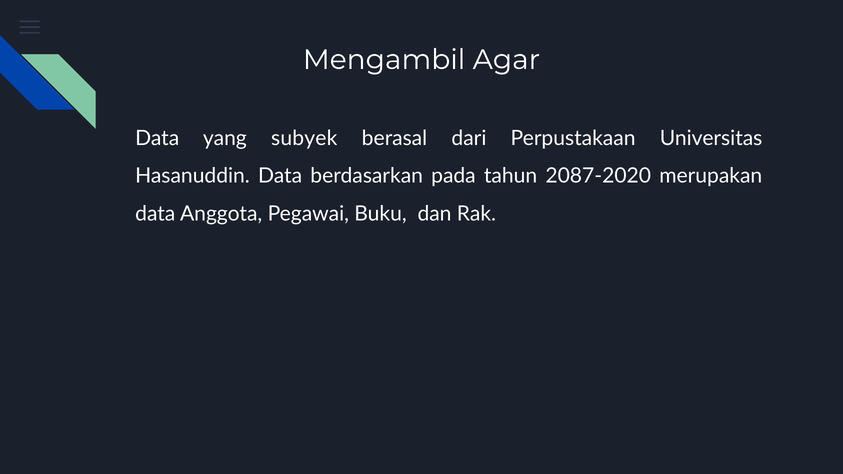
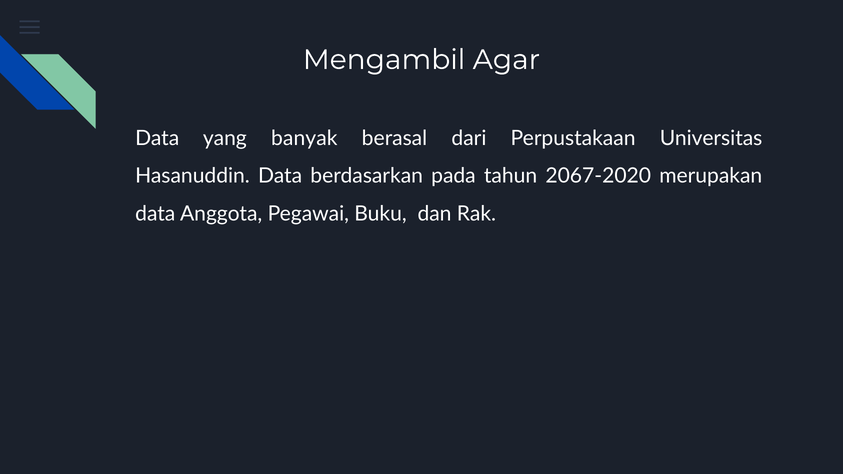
subyek: subyek -> banyak (304, 138)
2087-2020: 2087-2020 -> 2067-2020 (598, 176)
